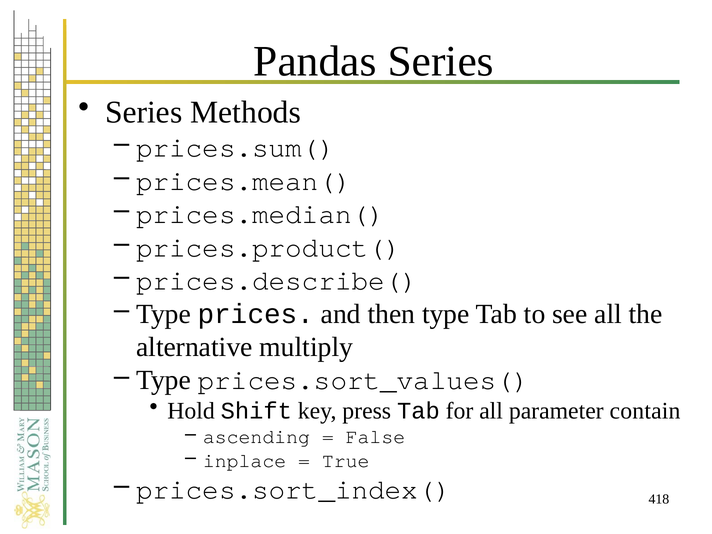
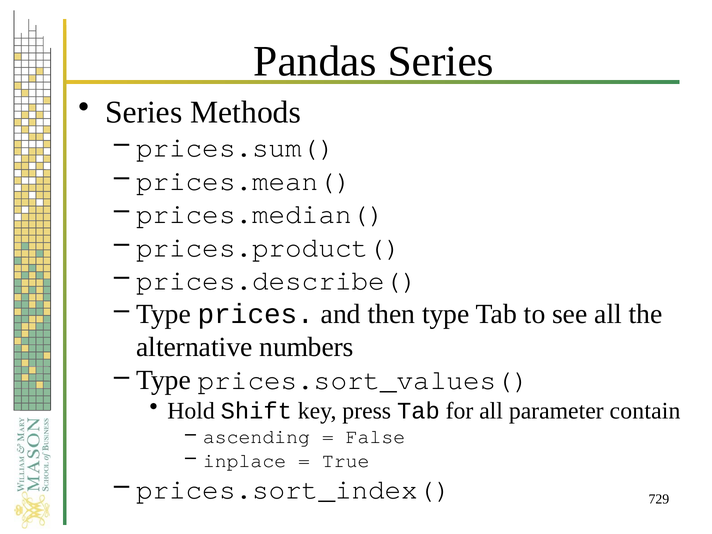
multiply: multiply -> numbers (306, 347)
418: 418 -> 729 (659, 499)
